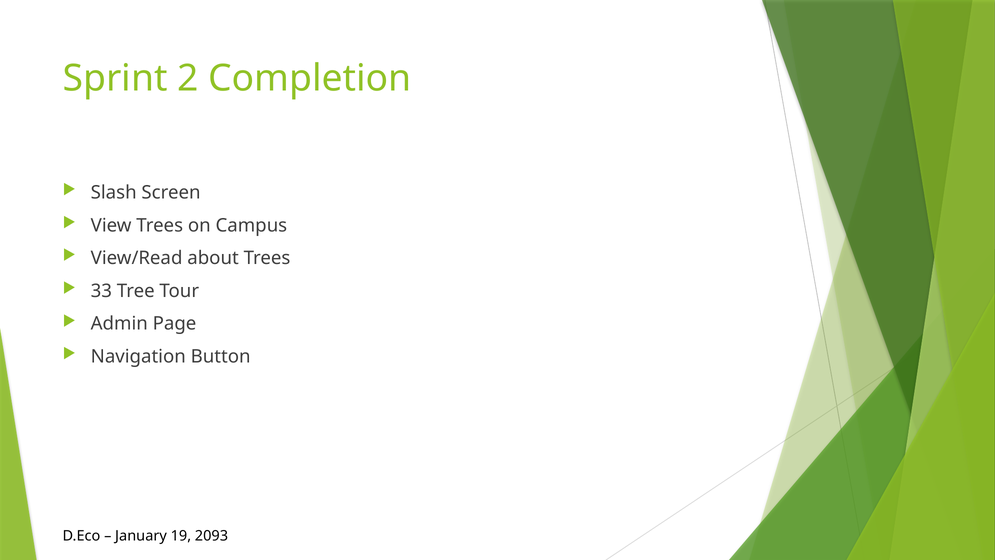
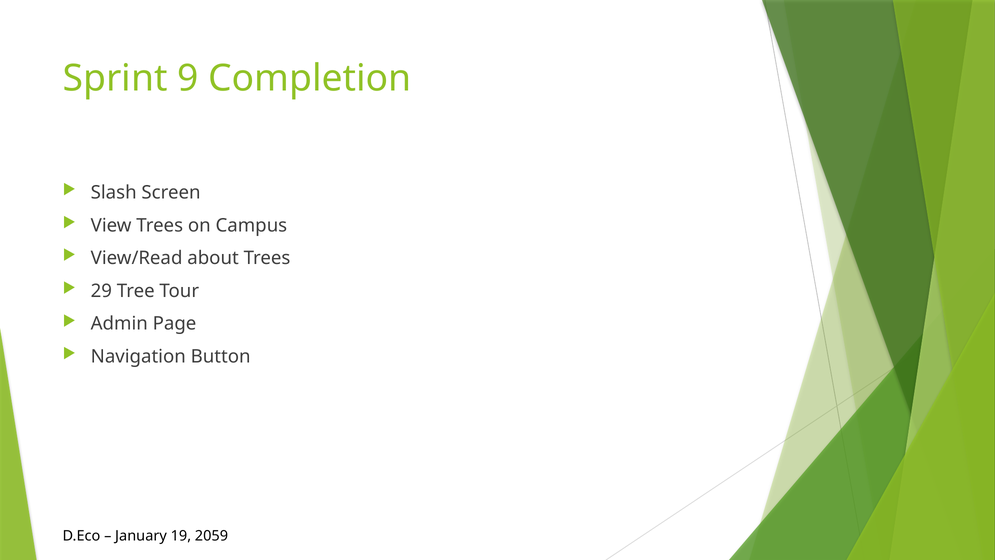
2: 2 -> 9 (188, 78)
33: 33 -> 29 (101, 291)
2093: 2093 -> 2059 (211, 536)
